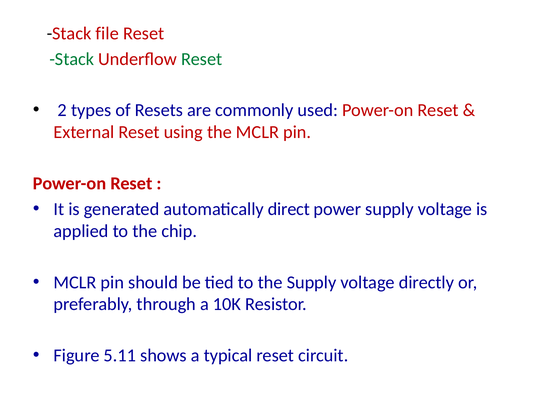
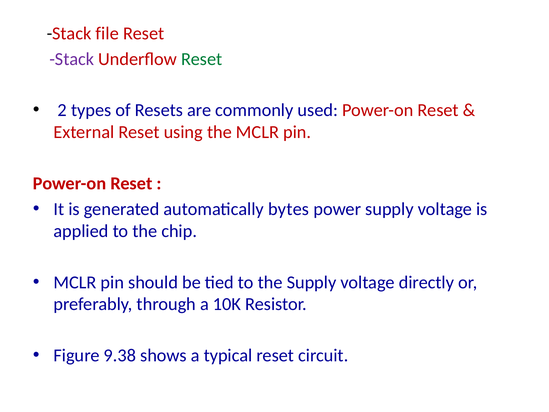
Stack colour: green -> purple (72, 59)
direct: direct -> bytes (289, 209)
5.11: 5.11 -> 9.38 (120, 355)
